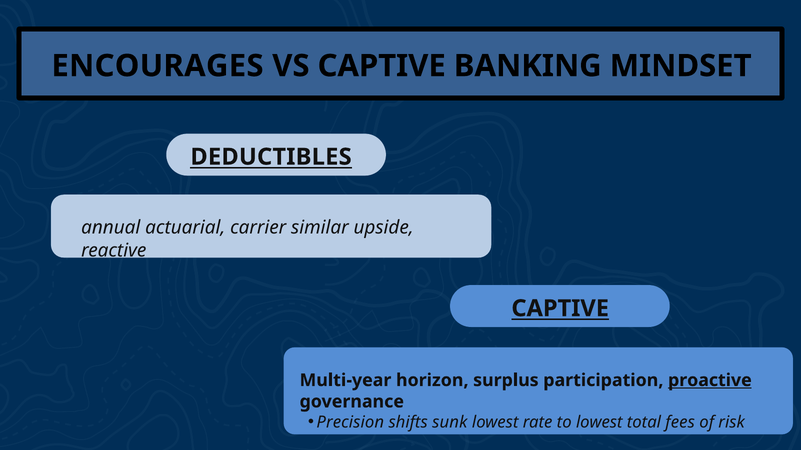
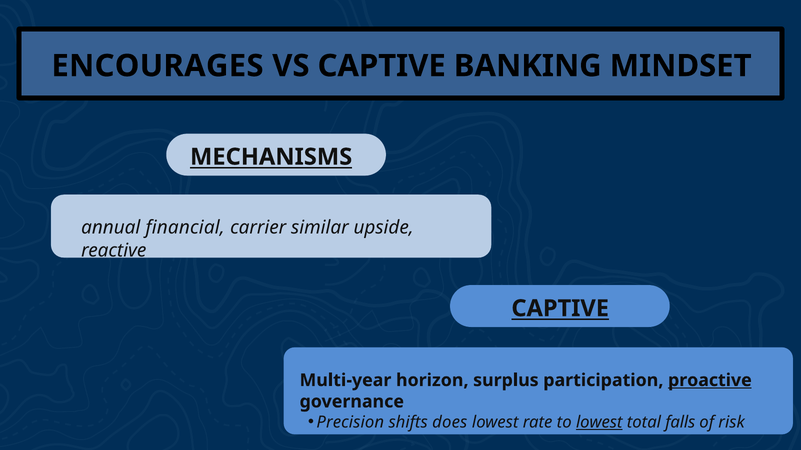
DEDUCTIBLES: DEDUCTIBLES -> MECHANISMS (271, 157)
actuarial: actuarial -> financial (185, 228)
sunk: sunk -> does (450, 423)
lowest underline: none -> present (599, 423)
fees: fees -> falls (680, 423)
